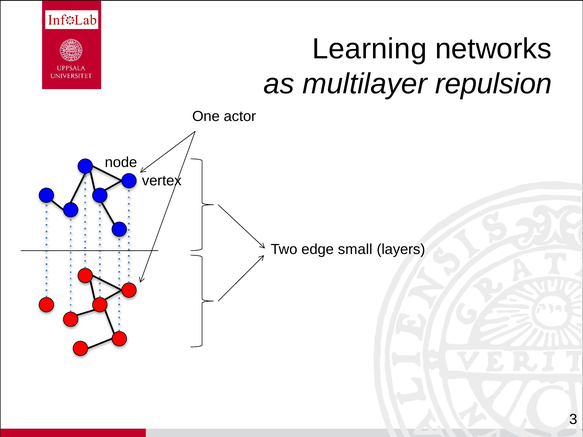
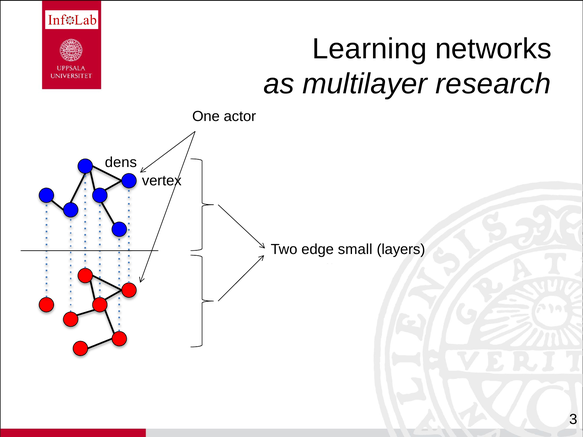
repulsion: repulsion -> research (493, 84)
node: node -> dens (121, 162)
